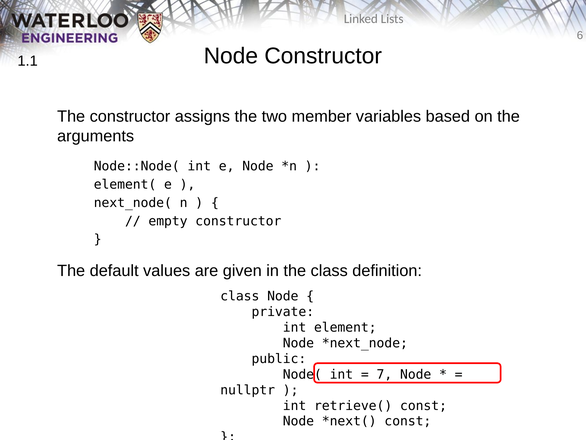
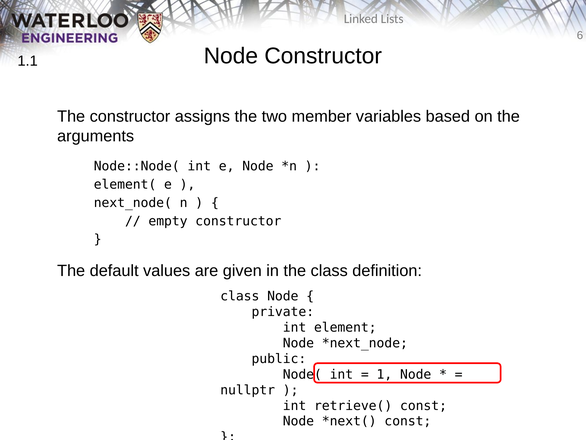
7: 7 -> 1 (384, 374)
